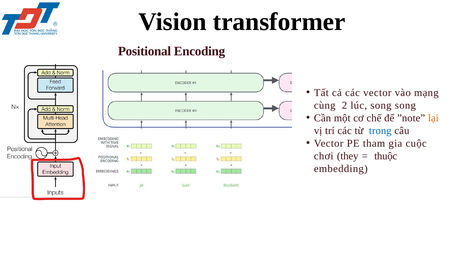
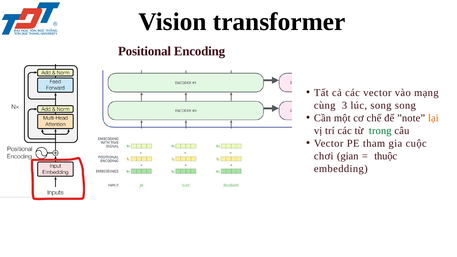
2: 2 -> 3 (345, 105)
trong colour: blue -> green (380, 131)
they: they -> gian (348, 156)
